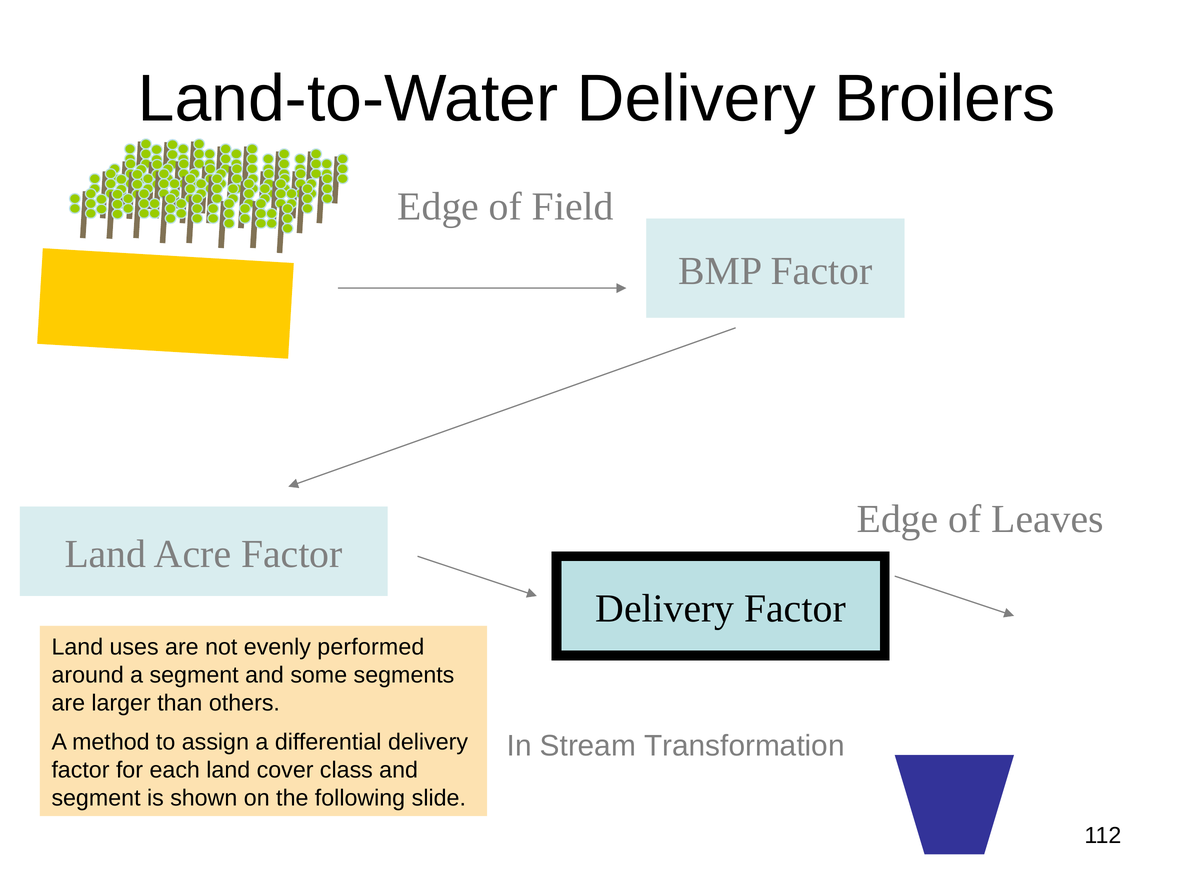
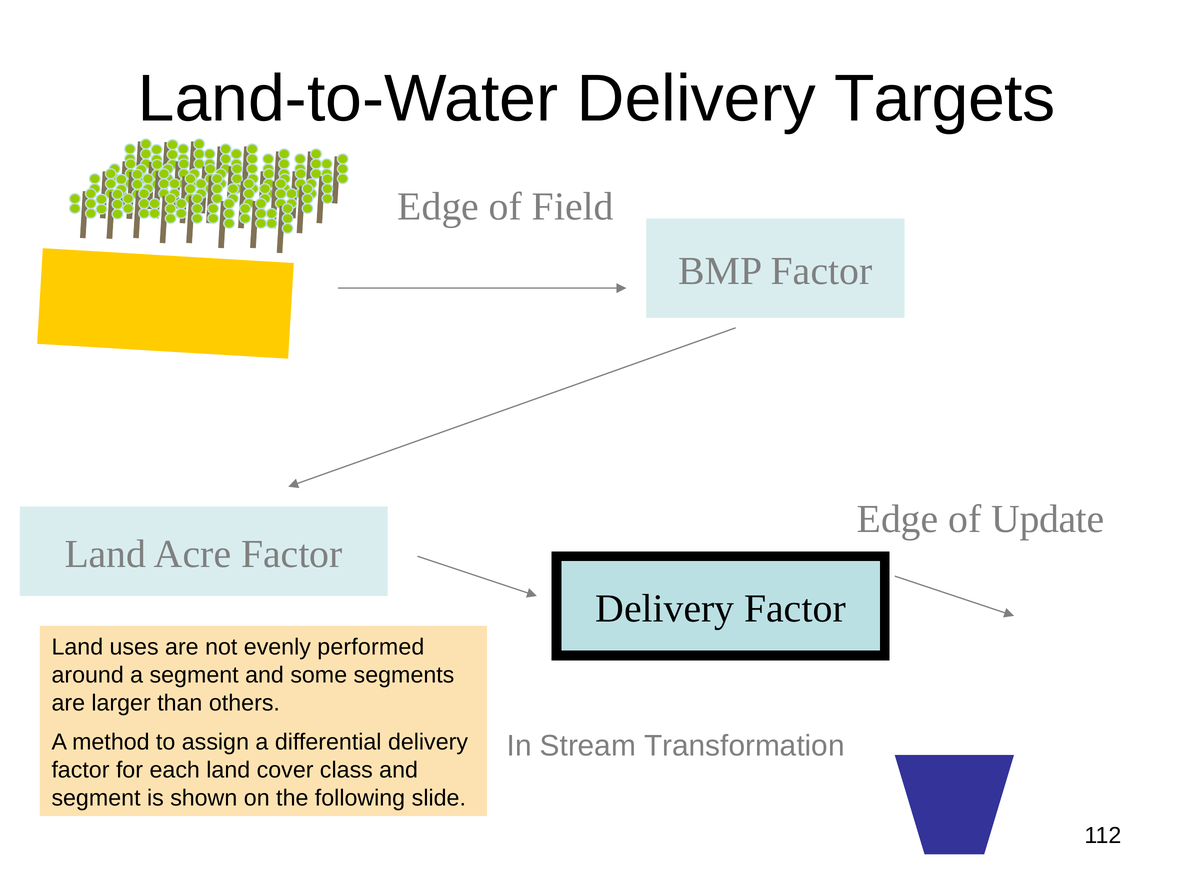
Broilers: Broilers -> Targets (945, 99)
Leaves: Leaves -> Update (1048, 520)
